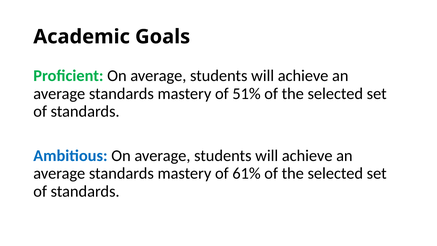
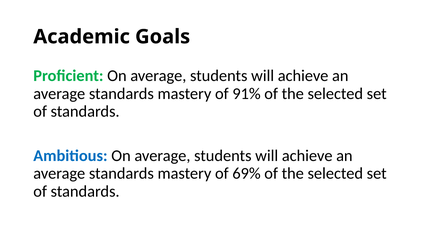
51%: 51% -> 91% (246, 94)
61%: 61% -> 69% (246, 173)
